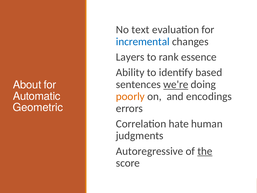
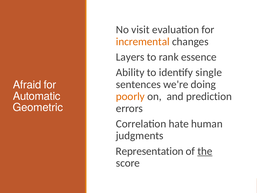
text: text -> visit (141, 30)
incremental colour: blue -> orange (143, 42)
based: based -> single (209, 72)
we're underline: present -> none (176, 84)
About: About -> Afraid (27, 85)
encodings: encodings -> prediction (209, 96)
Autoregressive: Autoregressive -> Representation (150, 151)
